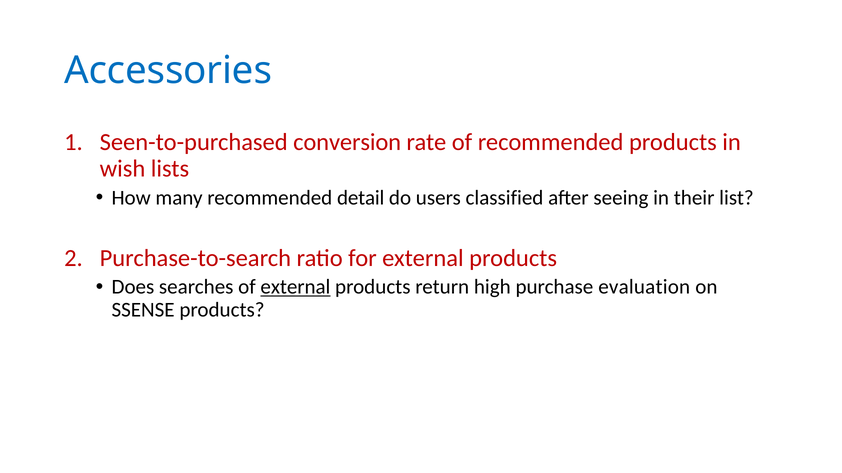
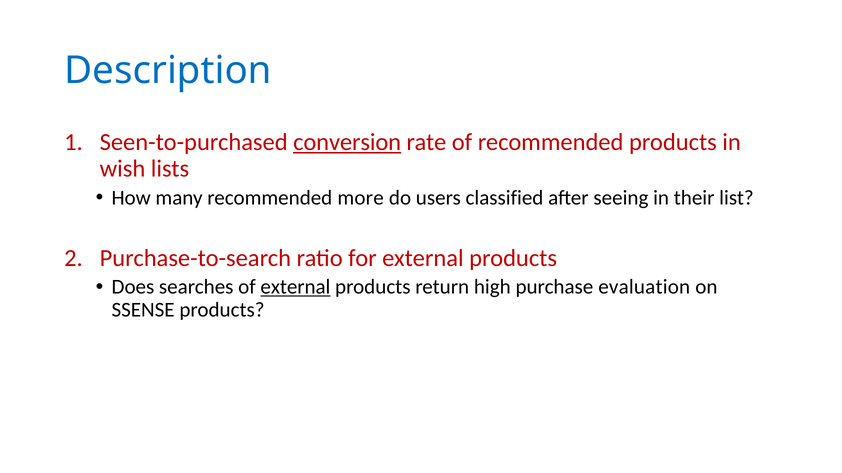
Accessories: Accessories -> Description (168, 71)
conversion underline: none -> present (347, 142)
detail: detail -> more (361, 198)
